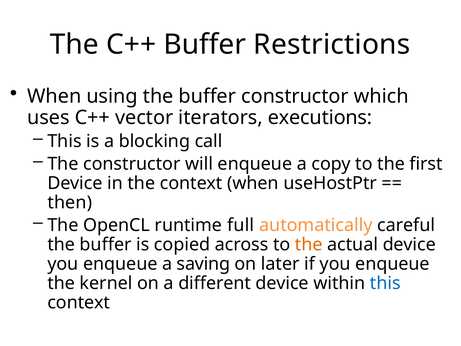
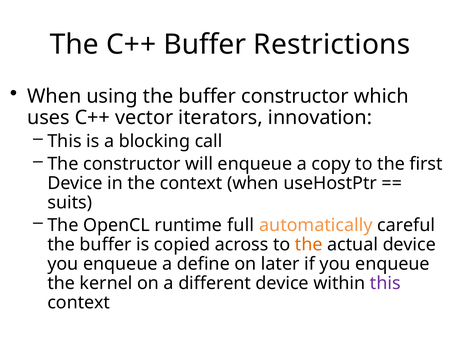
executions: executions -> innovation (320, 118)
then: then -> suits (70, 202)
saving: saving -> define (203, 264)
this colour: blue -> purple (385, 283)
